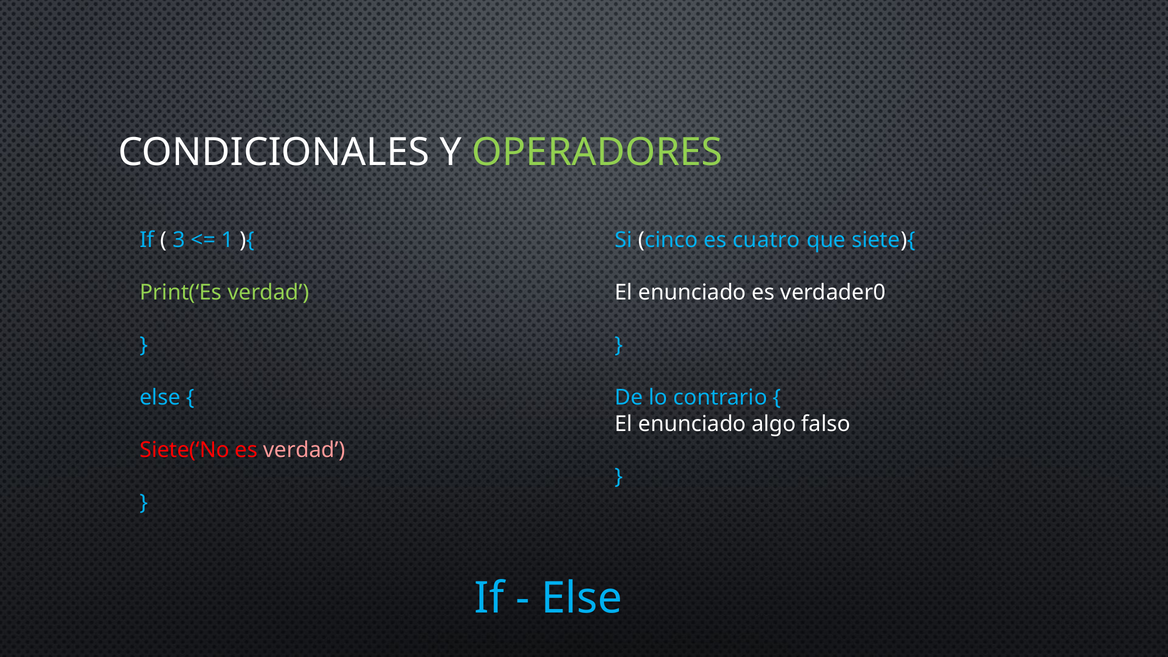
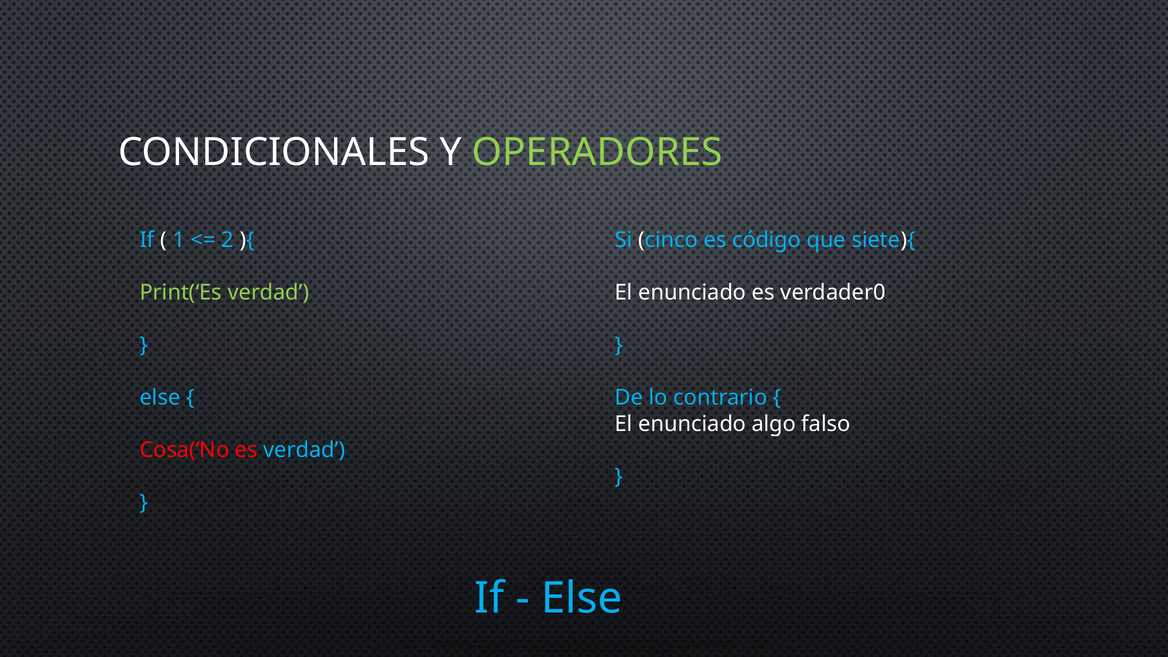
3: 3 -> 1 (179, 240)
1: 1 -> 2 (228, 240)
cuatro: cuatro -> código (767, 240)
Siete(‘No: Siete(‘No -> Cosa(‘No (184, 450)
verdad colour: pink -> light blue (304, 450)
